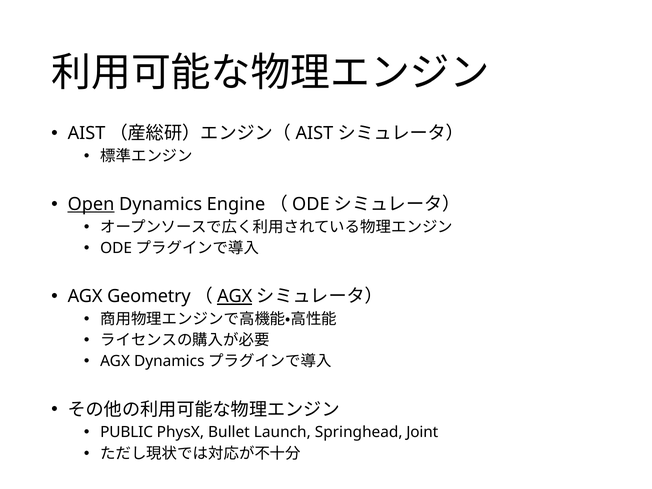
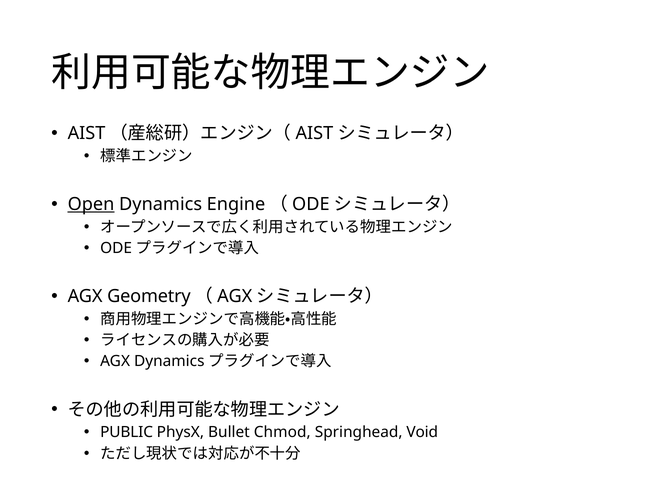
AGX underline: present -> none (235, 296)
Launch: Launch -> Chmod (282, 432)
Joint: Joint -> Void (422, 432)
